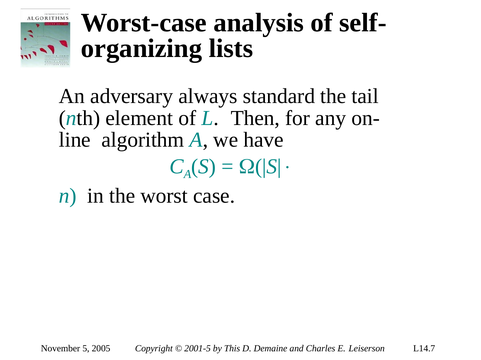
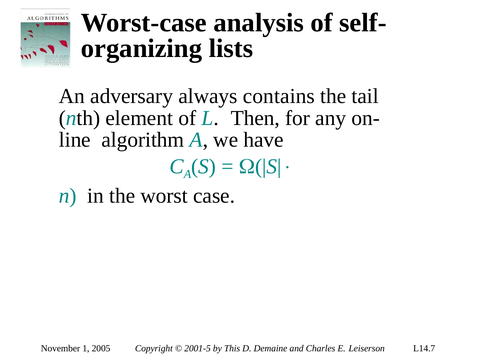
standard: standard -> contains (279, 96)
5: 5 -> 1 (86, 349)
